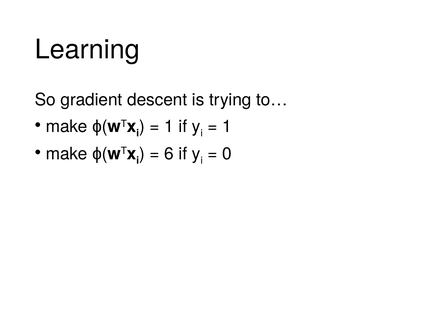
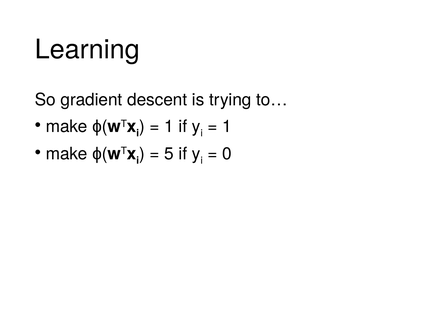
6: 6 -> 5 (169, 154)
